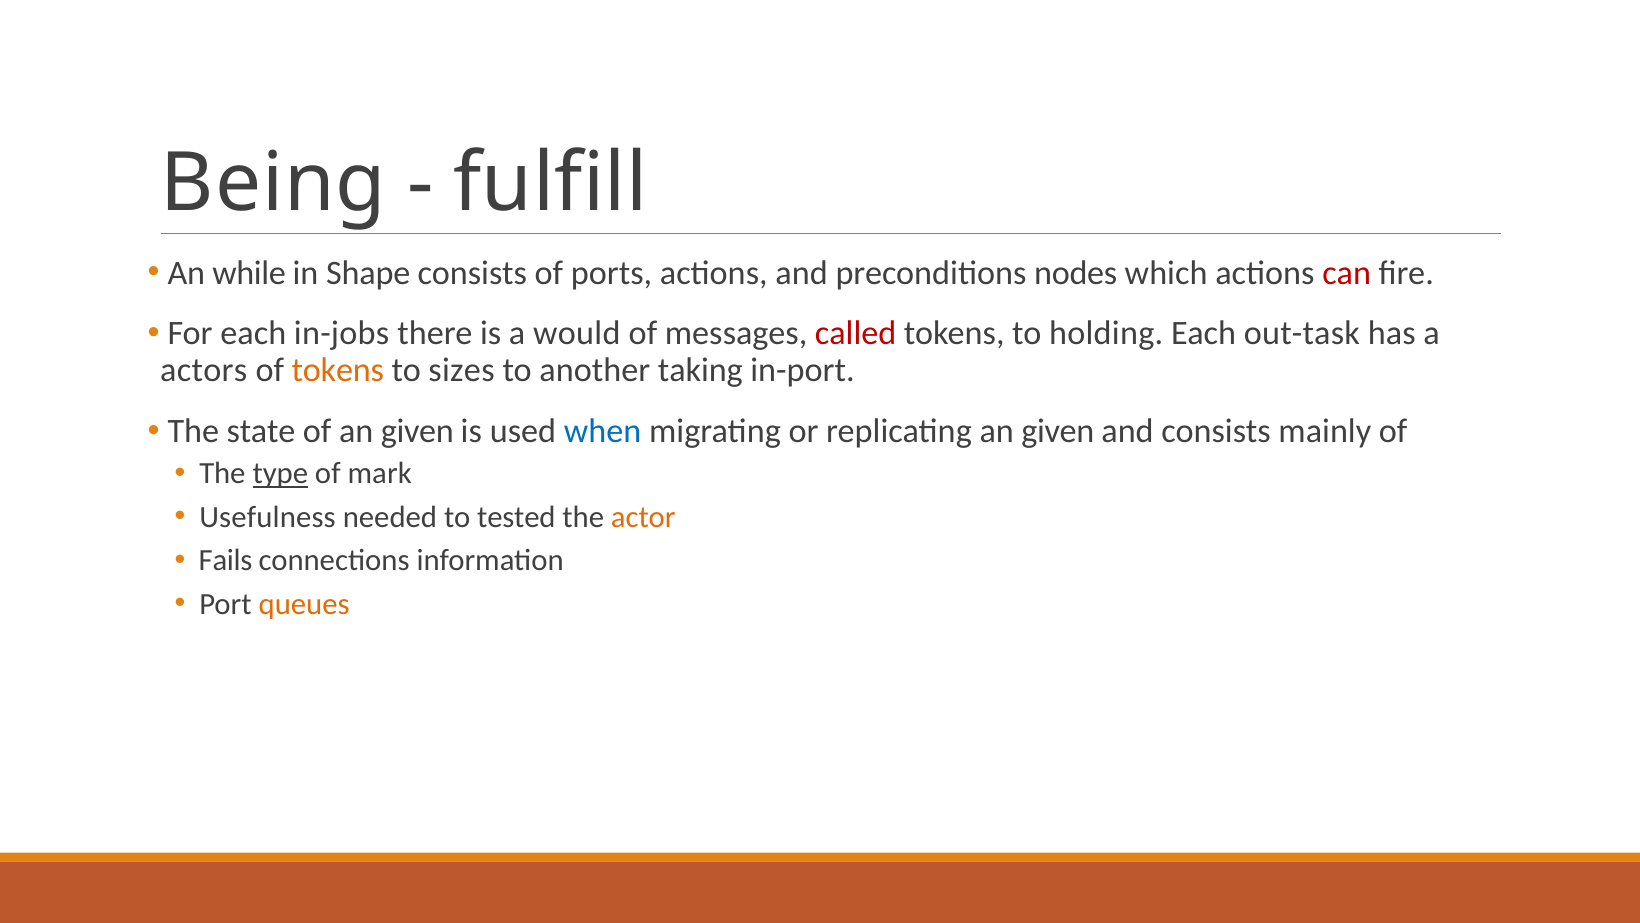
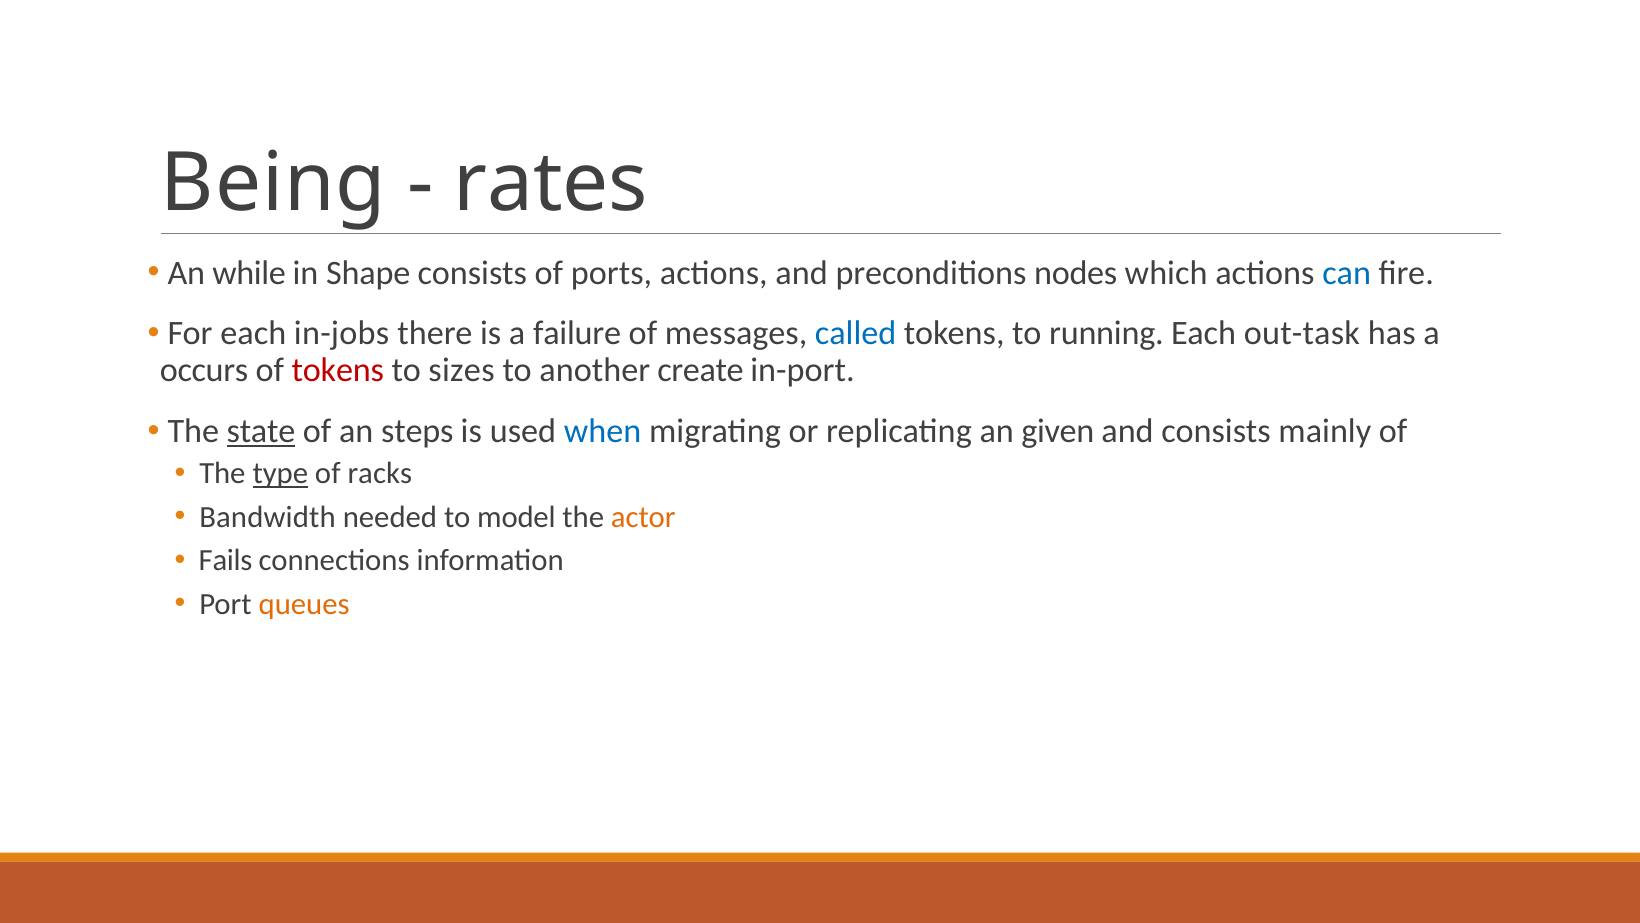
fulfill: fulfill -> rates (551, 184)
can colour: red -> blue (1347, 273)
would: would -> failure (577, 334)
called colour: red -> blue (856, 334)
holding: holding -> running (1106, 334)
actors: actors -> occurs (204, 370)
tokens colour: orange -> red (338, 370)
taking: taking -> create (700, 370)
state underline: none -> present (261, 431)
of an given: given -> steps (417, 431)
mark: mark -> racks (380, 473)
Usefulness: Usefulness -> Bandwidth (268, 517)
tested: tested -> model (516, 517)
